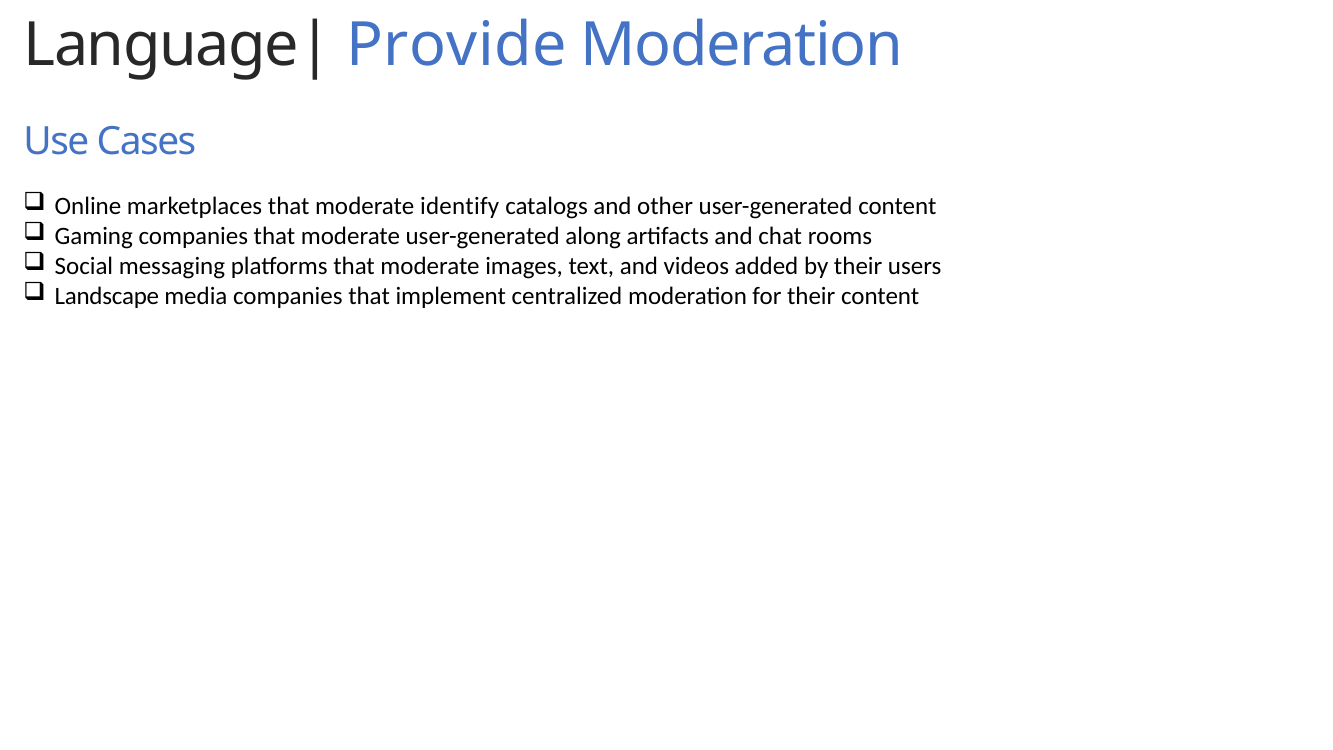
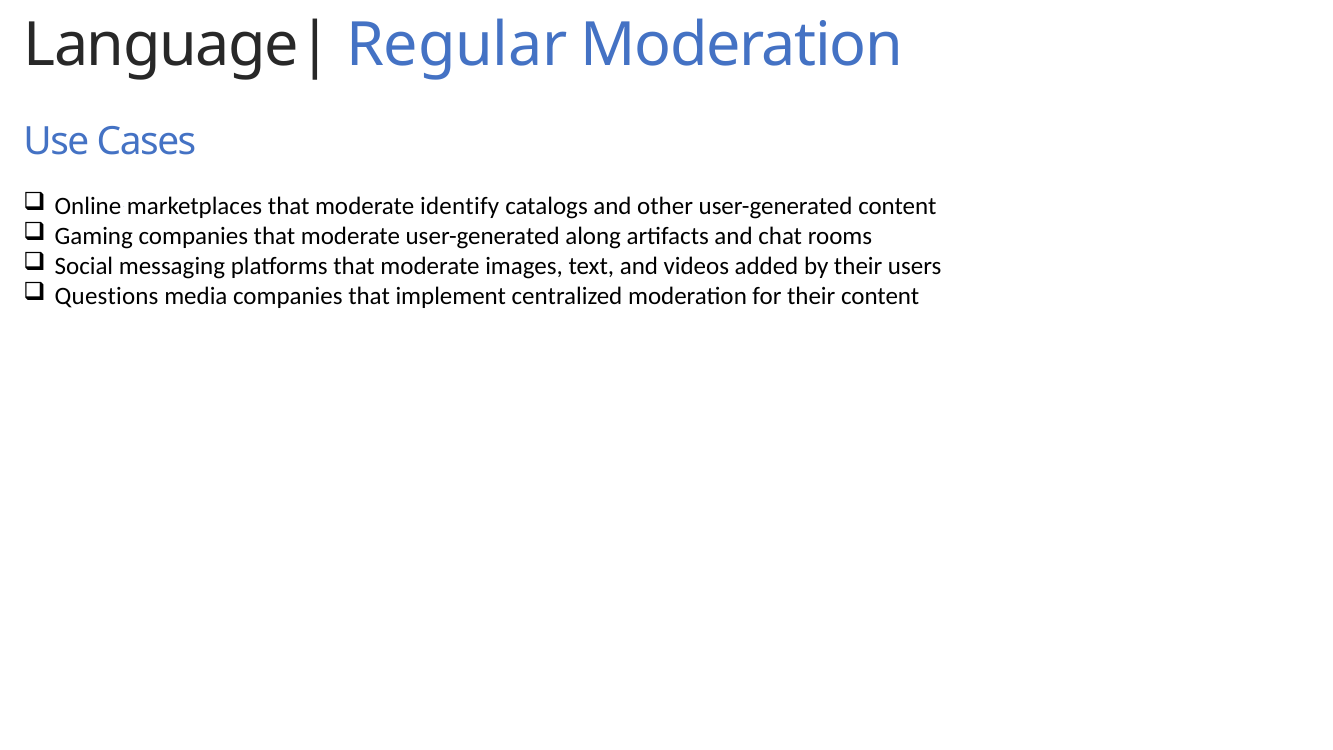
Provide: Provide -> Regular (457, 45)
Landscape: Landscape -> Questions (107, 296)
